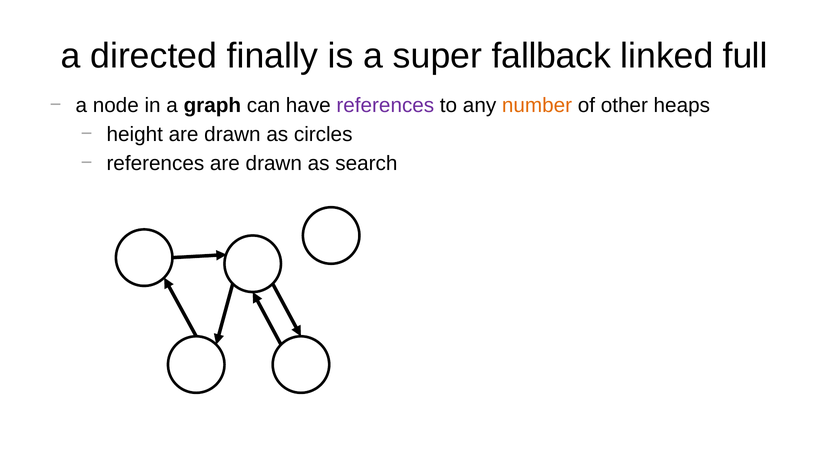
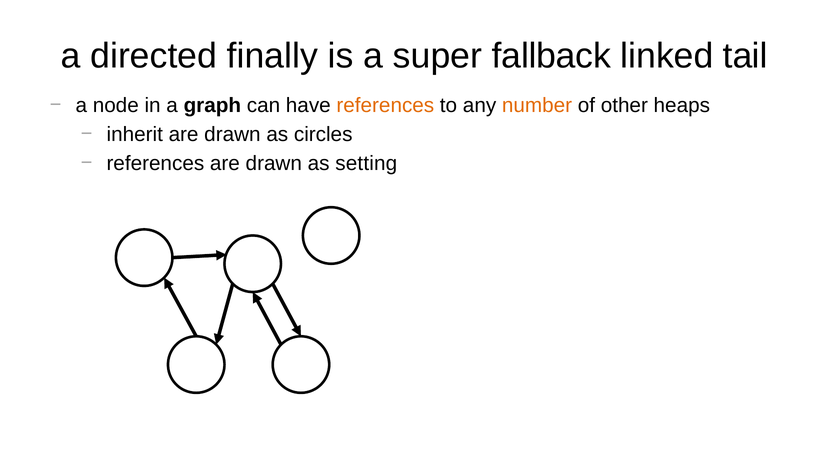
full: full -> tail (745, 56)
references colour: purple -> orange (385, 105)
height: height -> inherit (135, 134)
search: search -> setting (366, 163)
